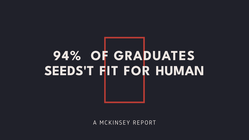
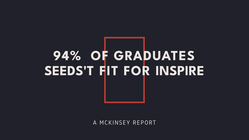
HUMAN: HUMAN -> INSPIRE (180, 71)
